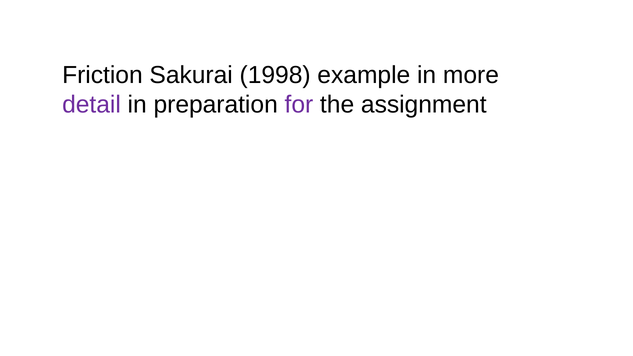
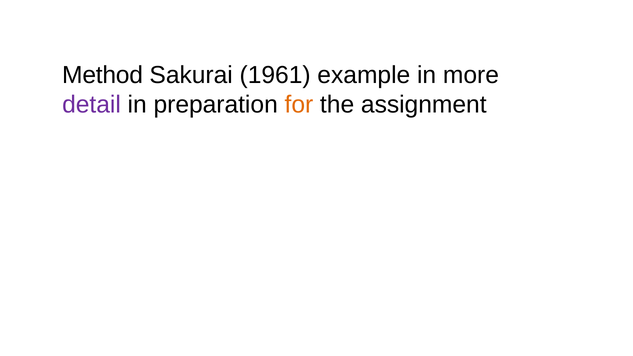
Friction: Friction -> Method (103, 75)
1998: 1998 -> 1961 (275, 75)
for colour: purple -> orange (299, 104)
